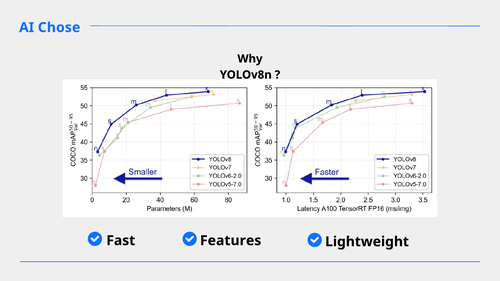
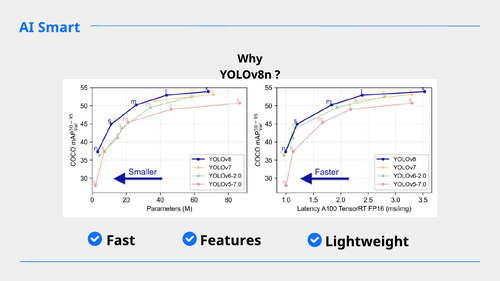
Chose: Chose -> Smart (59, 28)
